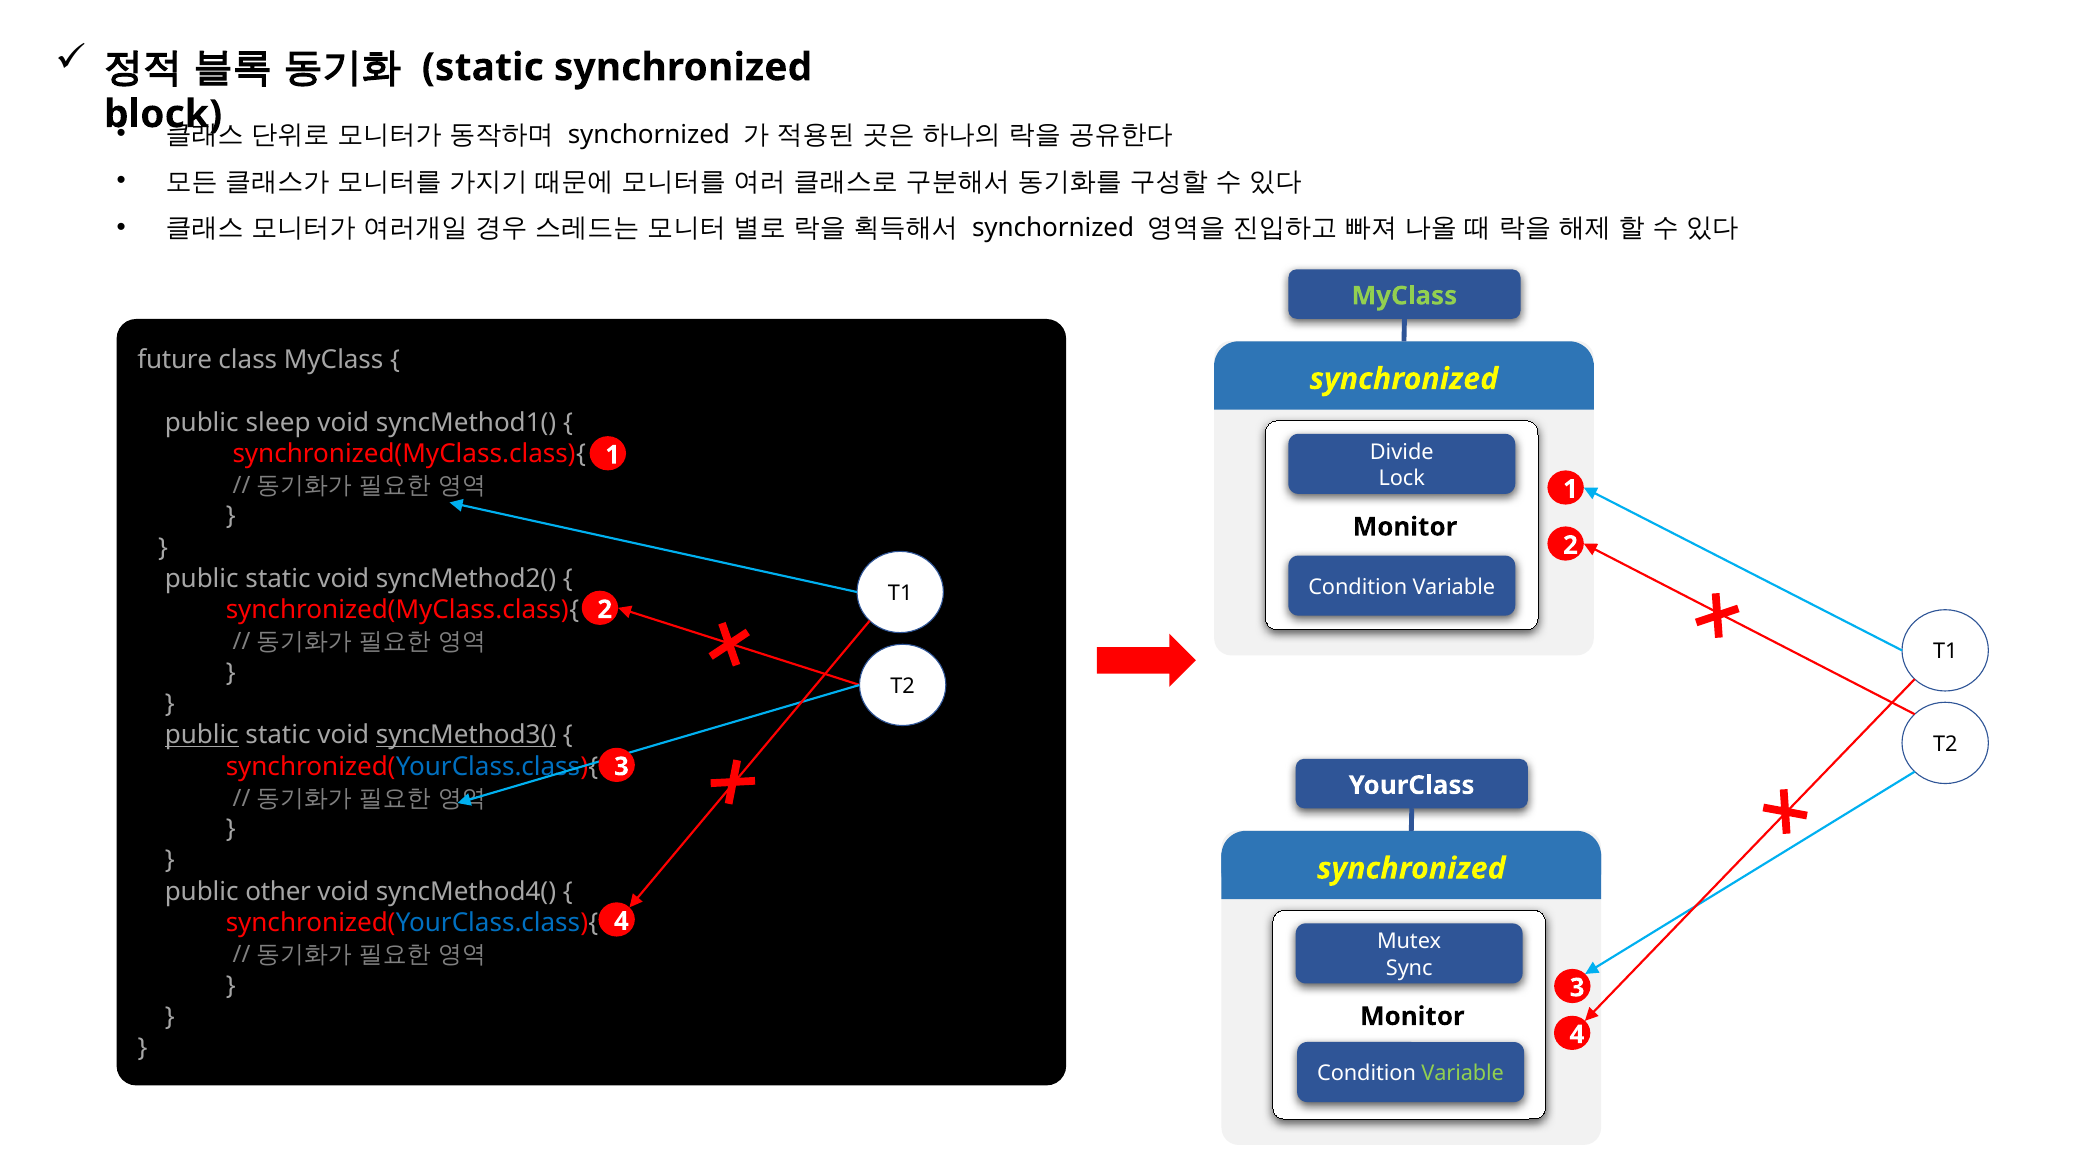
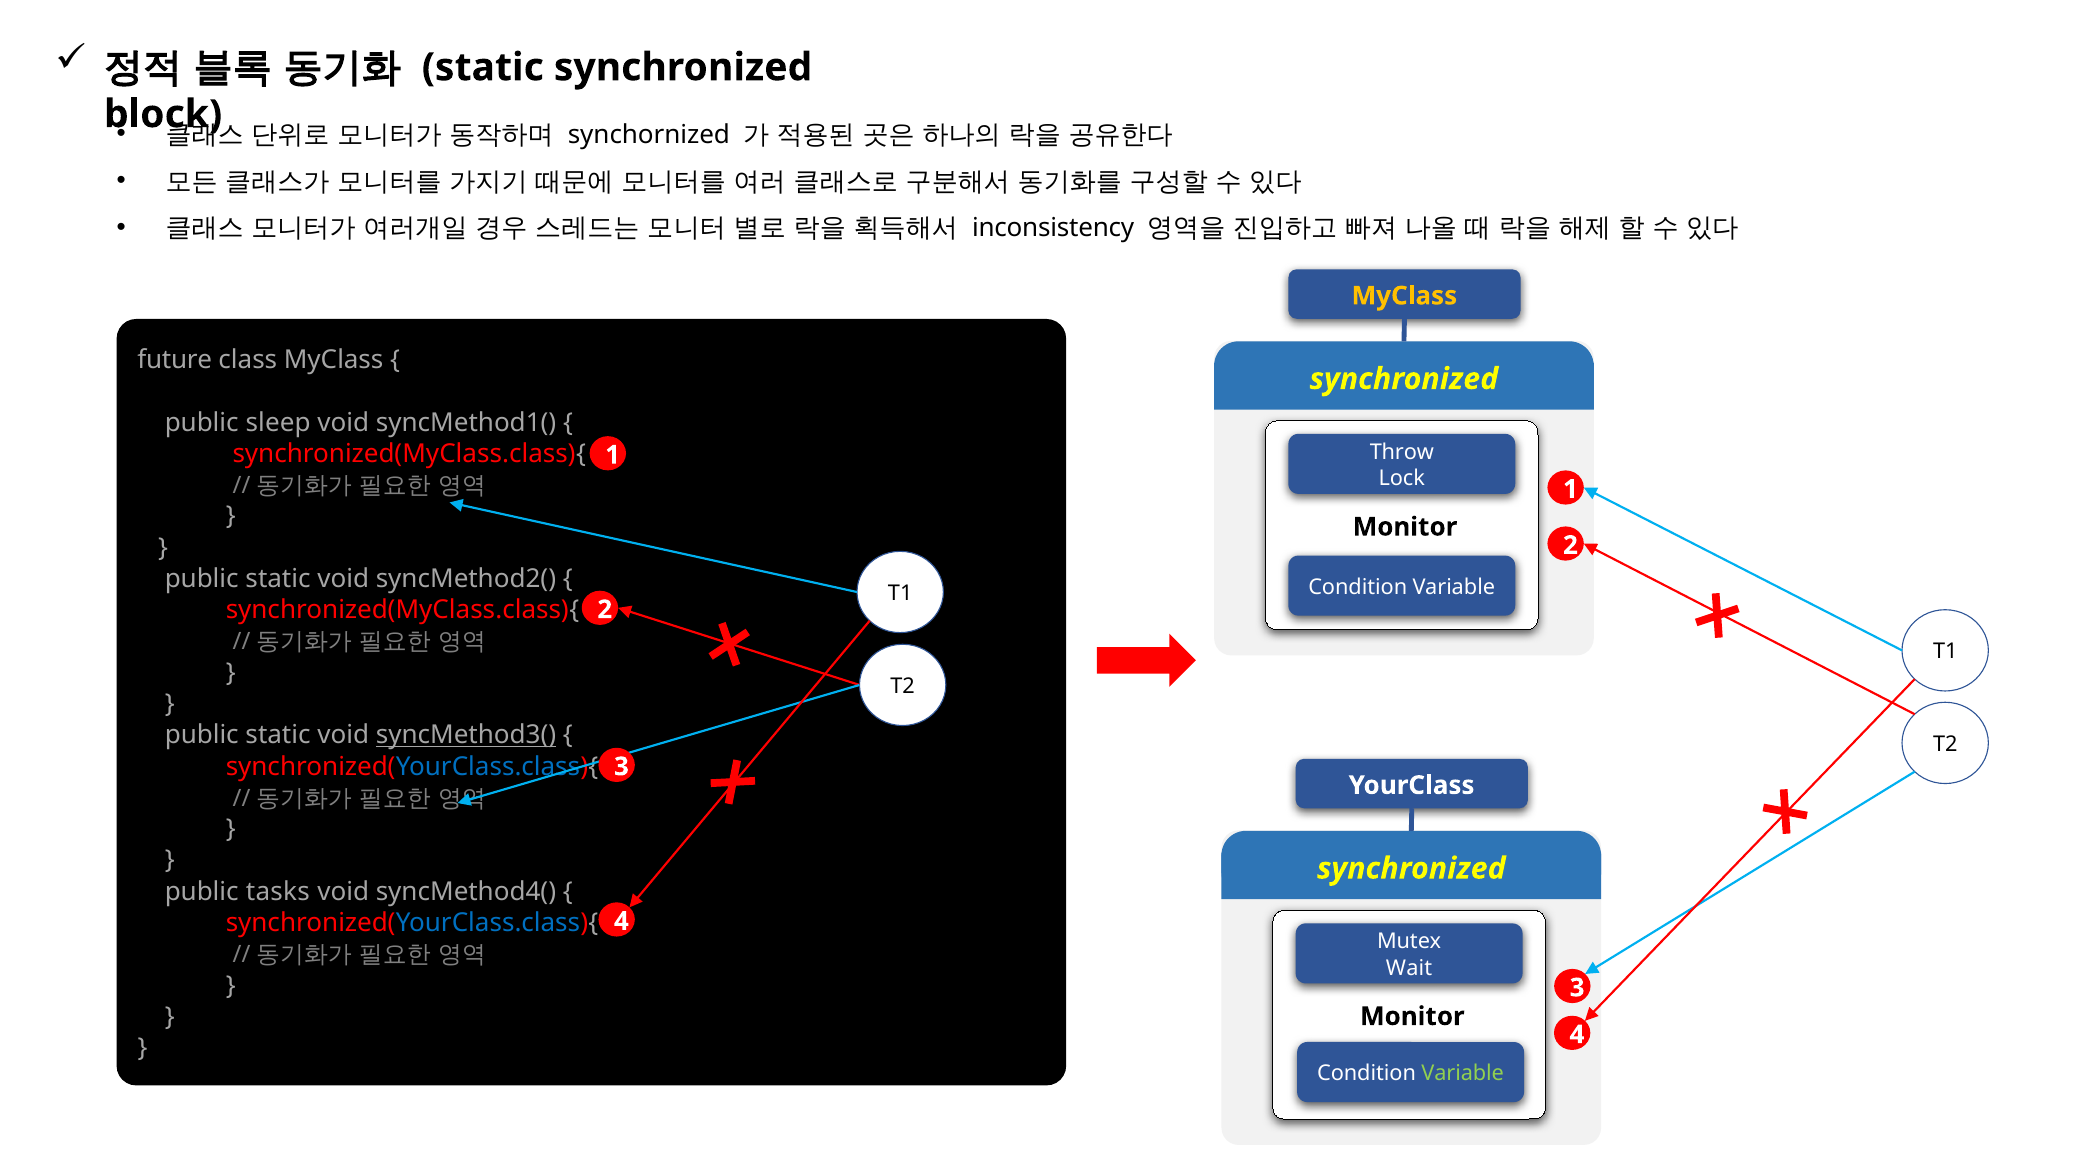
synchornized: synchornized -> inconsistency (1053, 228)
MyClass colour: light green -> yellow (1404, 296)
Divide: Divide -> Throw (1402, 452)
public underline: present -> none (202, 735)
other: other -> tasks (278, 892)
Sync: Sync -> Wait (1409, 968)
